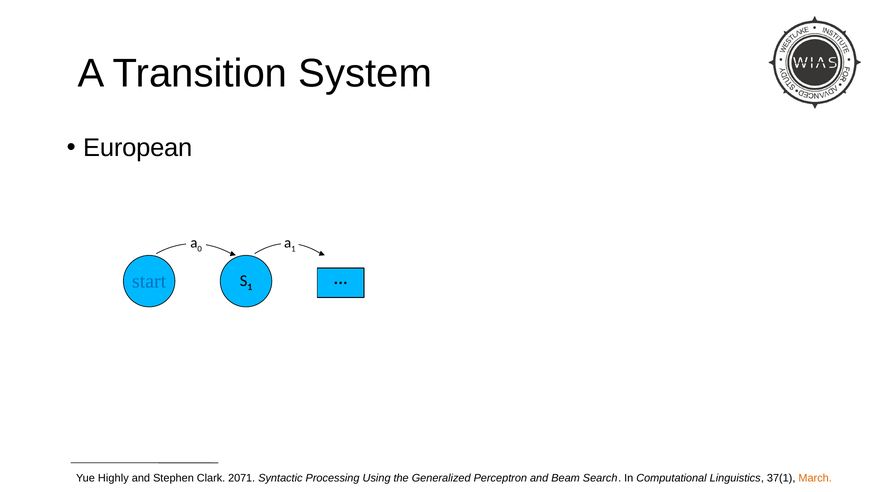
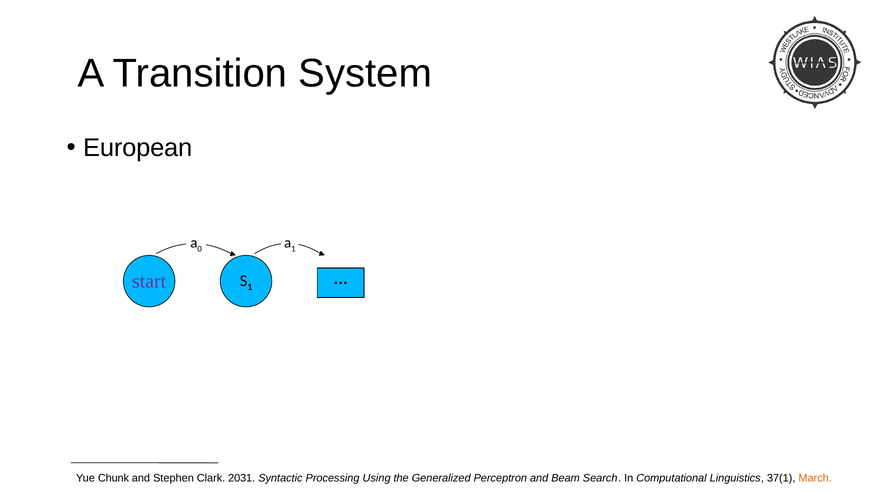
start colour: blue -> purple (149, 281)
Highly: Highly -> Chunk (113, 478)
2071: 2071 -> 2031 (242, 478)
